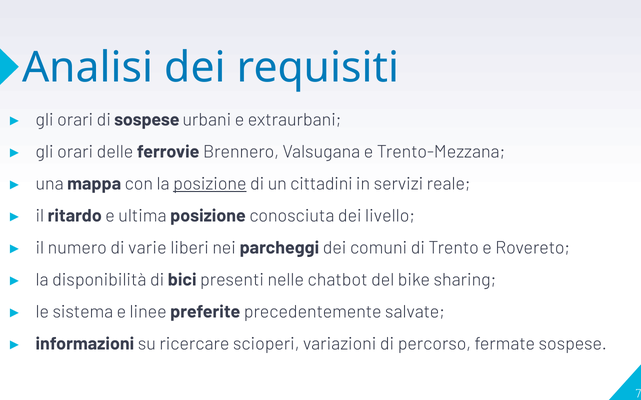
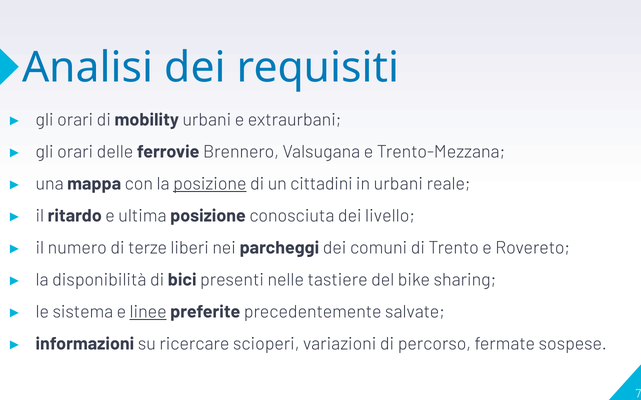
di sospese: sospese -> mobility (147, 120)
in servizi: servizi -> urbani (398, 184)
varie: varie -> terze (148, 248)
chatbot: chatbot -> tastiere (338, 280)
linee underline: none -> present (148, 312)
